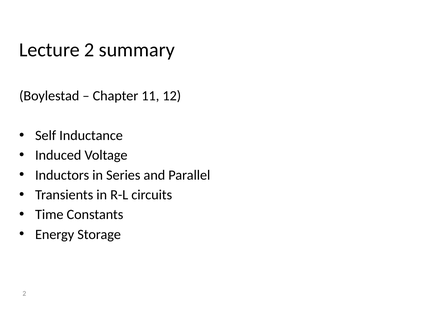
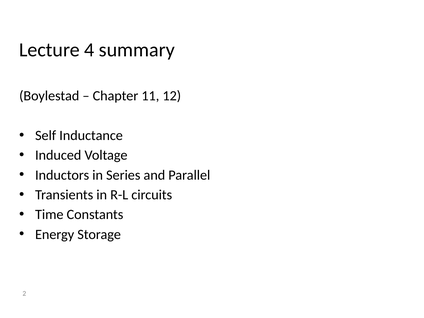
Lecture 2: 2 -> 4 (89, 50)
